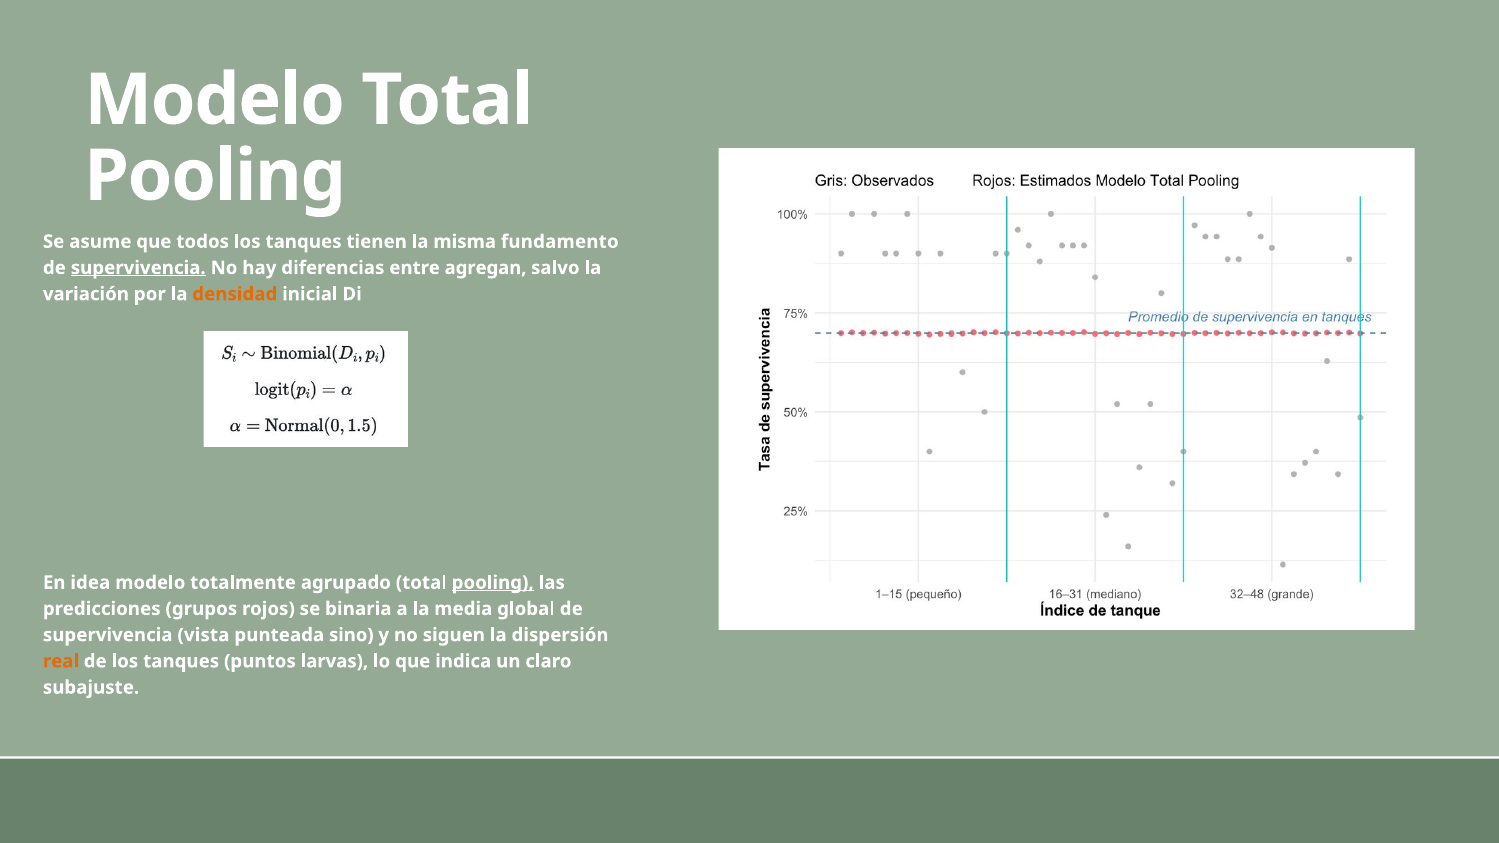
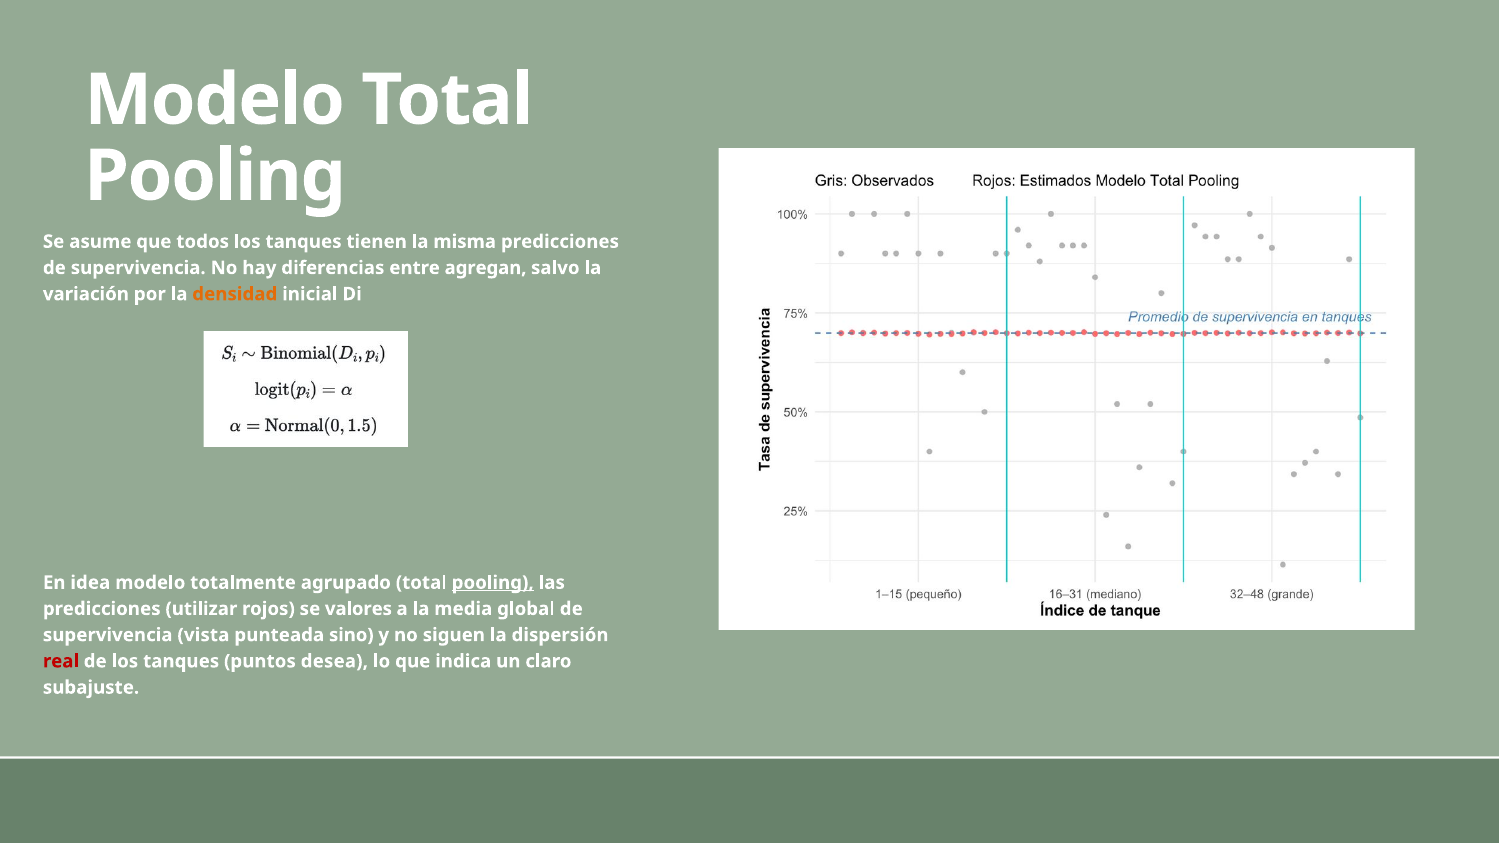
misma fundamento: fundamento -> predicciones (560, 242)
supervivencia underline: present -> none (138, 268)
grupos: grupos -> utilizar (201, 609)
binaria: binaria -> valores (358, 609)
real colour: orange -> red (61, 661)
larvas: larvas -> desea (334, 661)
